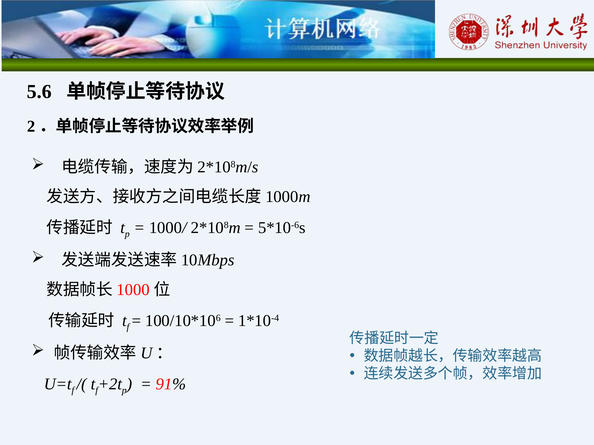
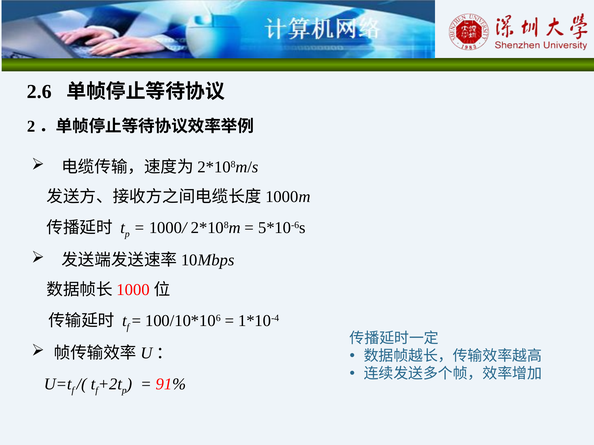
5.6: 5.6 -> 2.6 (39, 92)
